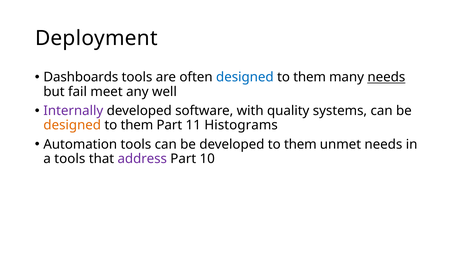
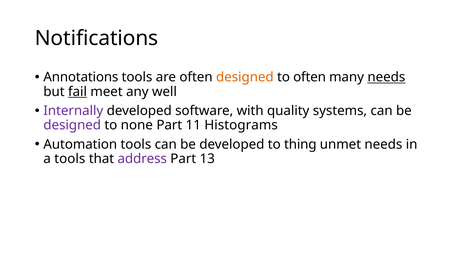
Deployment: Deployment -> Notifications (97, 38)
Dashboards: Dashboards -> Annotations (81, 77)
designed colour: blue -> orange (245, 77)
them: them -> often (310, 77)
fail underline: none -> present (77, 92)
designed colour: orange -> purple (72, 125)
them: them -> none (137, 125)
developed to them: them -> thing (300, 144)
10: 10 -> 13 (207, 159)
